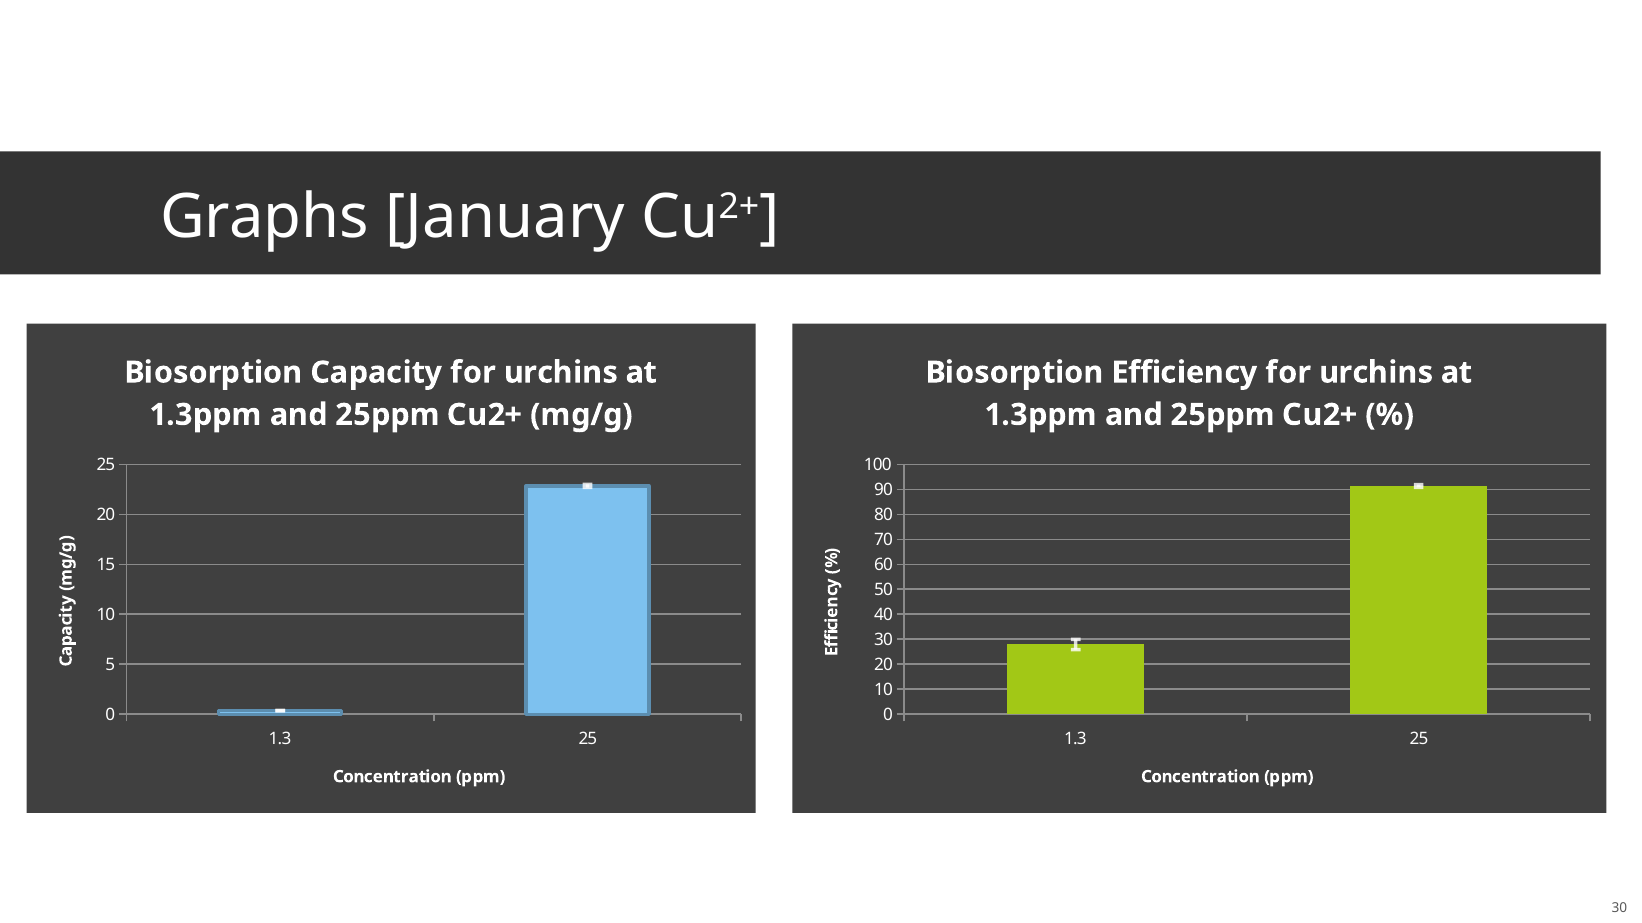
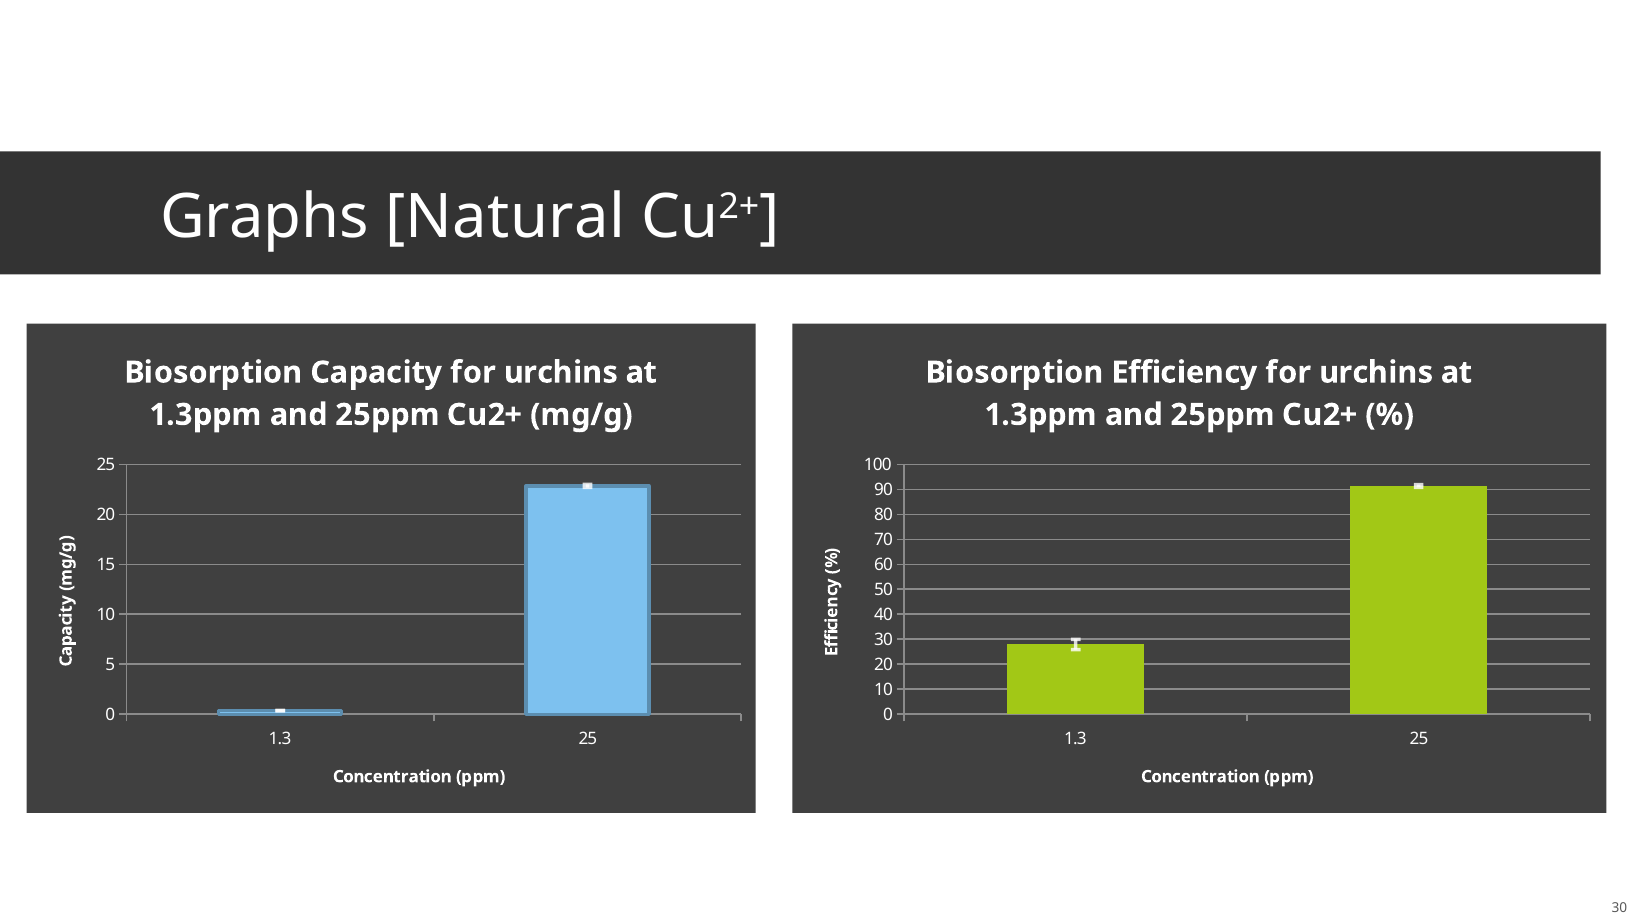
January: January -> Natural (505, 217)
